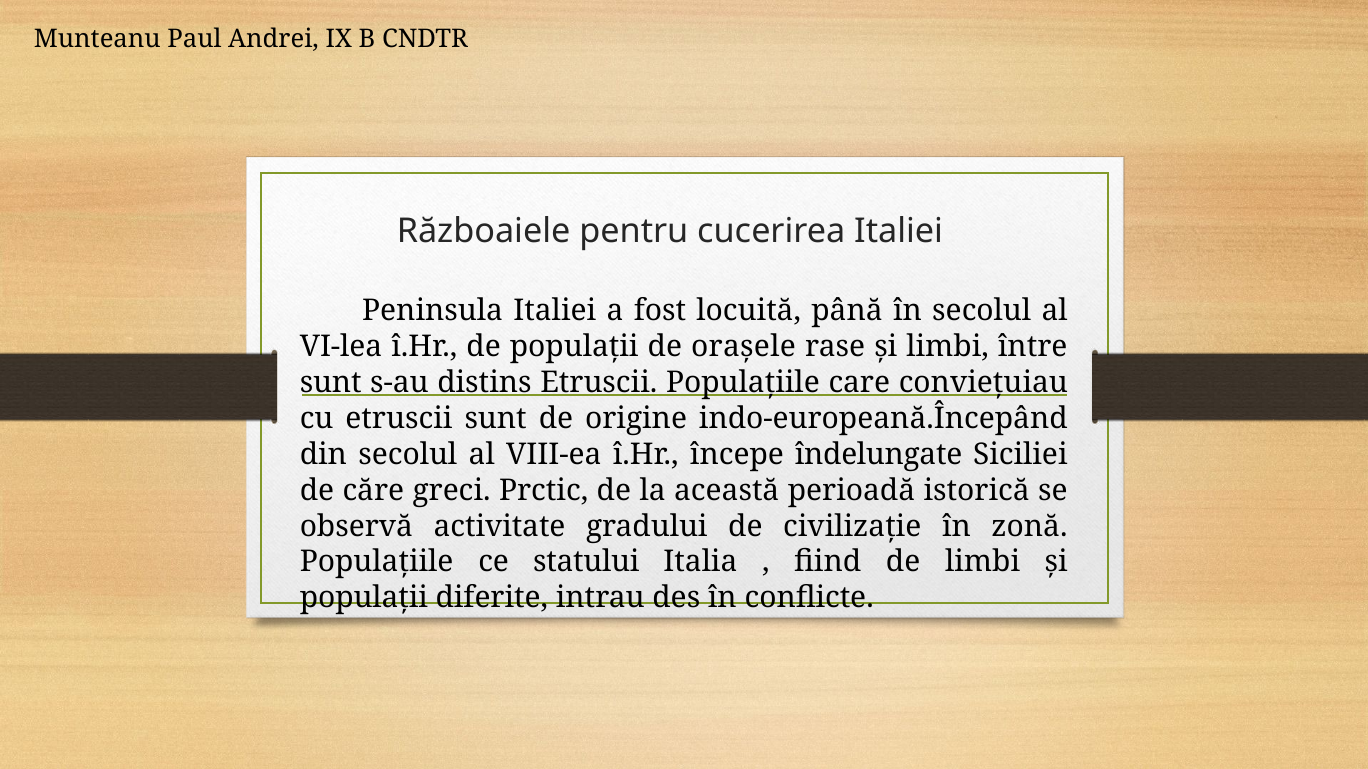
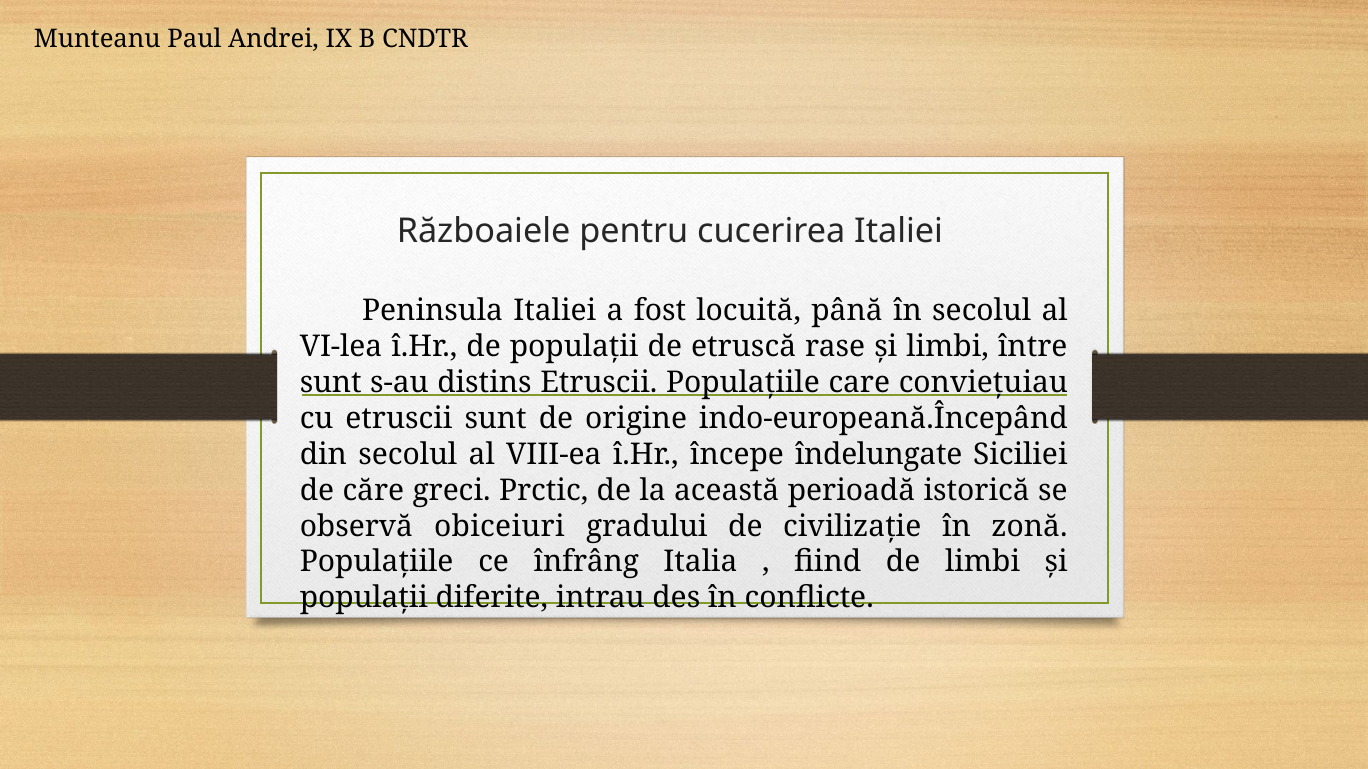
orașele: orașele -> etruscă (744, 347)
activitate: activitate -> obiceiuri (499, 527)
statului: statului -> înfrâng (586, 562)
